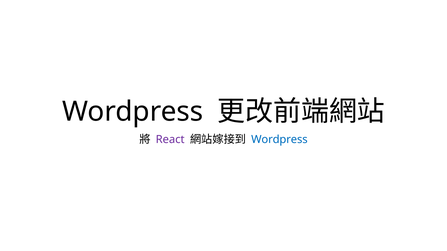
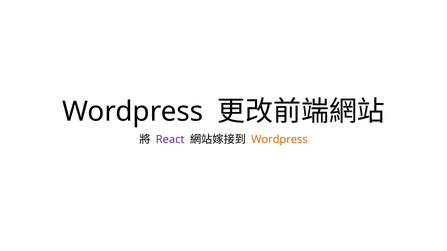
Wordpress colour: blue -> orange (279, 140)
